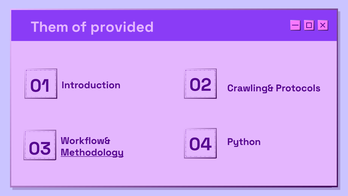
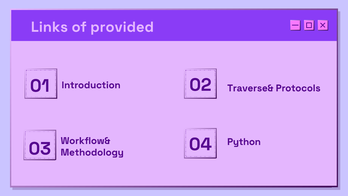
Them: Them -> Links (49, 27)
Crawling&: Crawling& -> Traverse& (250, 88)
Methodology underline: present -> none (92, 152)
